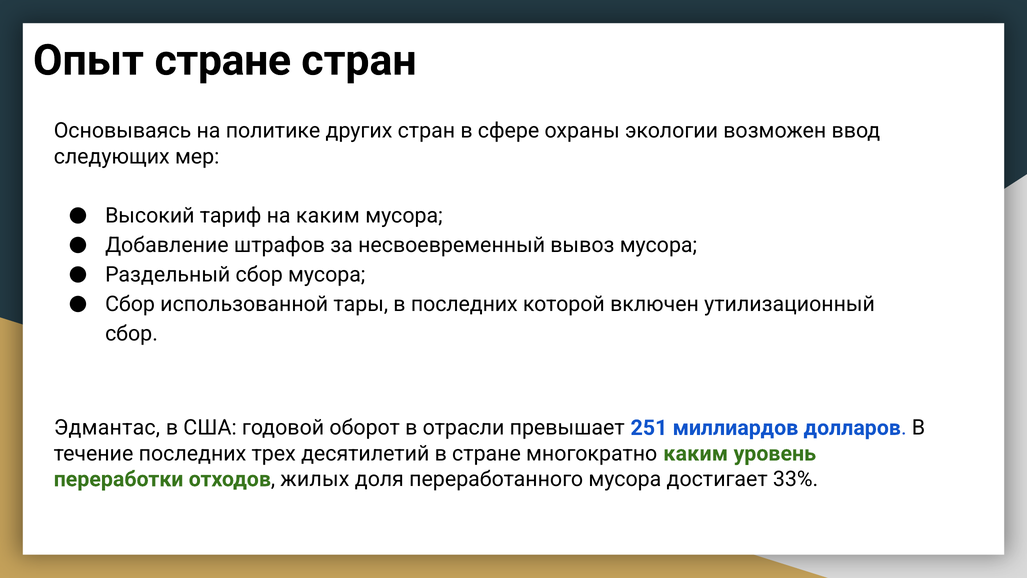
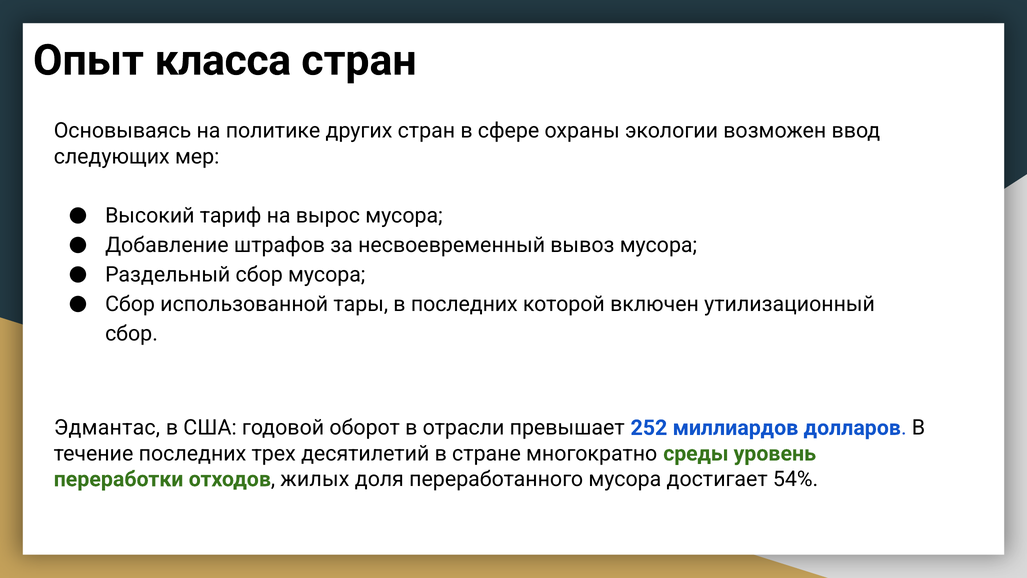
Опыт стране: стране -> класса (223, 61)
на каким: каким -> вырос (328, 215)
251: 251 -> 252 (649, 428)
многократно каким: каким -> среды (696, 453)
33%: 33% -> 54% (796, 479)
